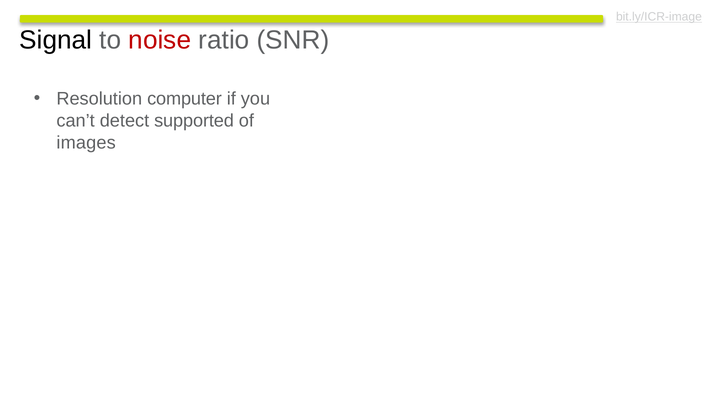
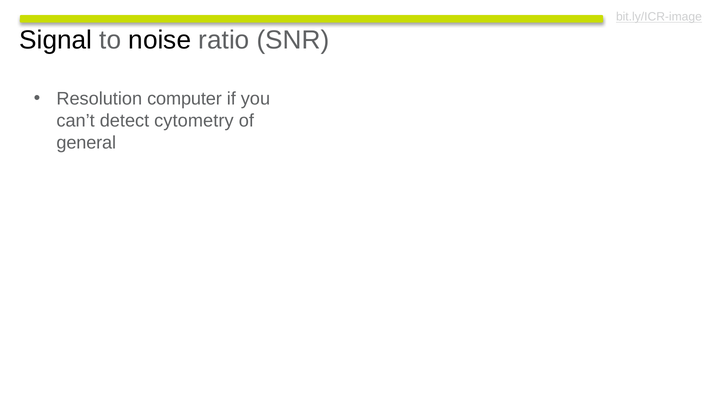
noise colour: red -> black (160, 40)
supported: supported -> cytometry (194, 121)
images: images -> general (86, 142)
